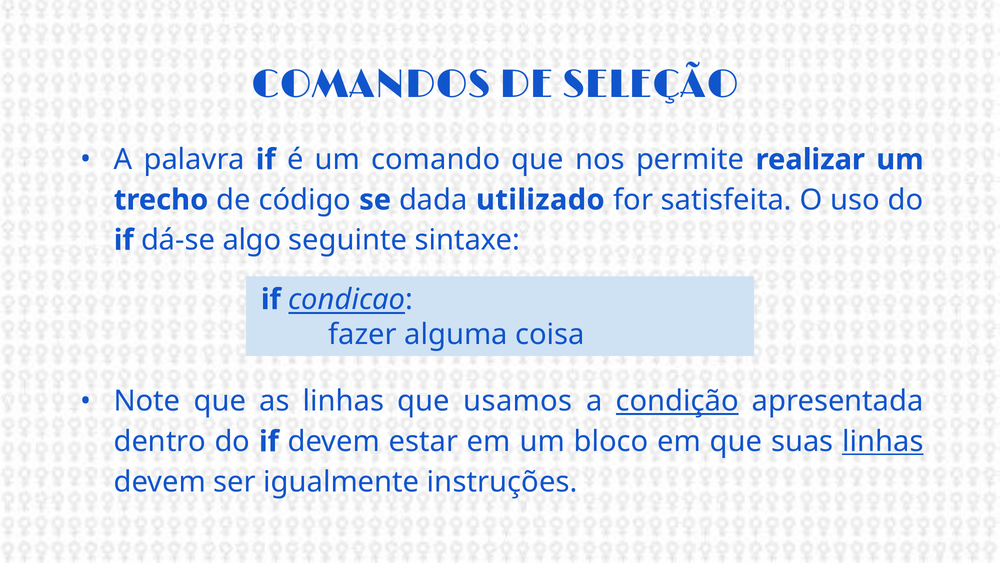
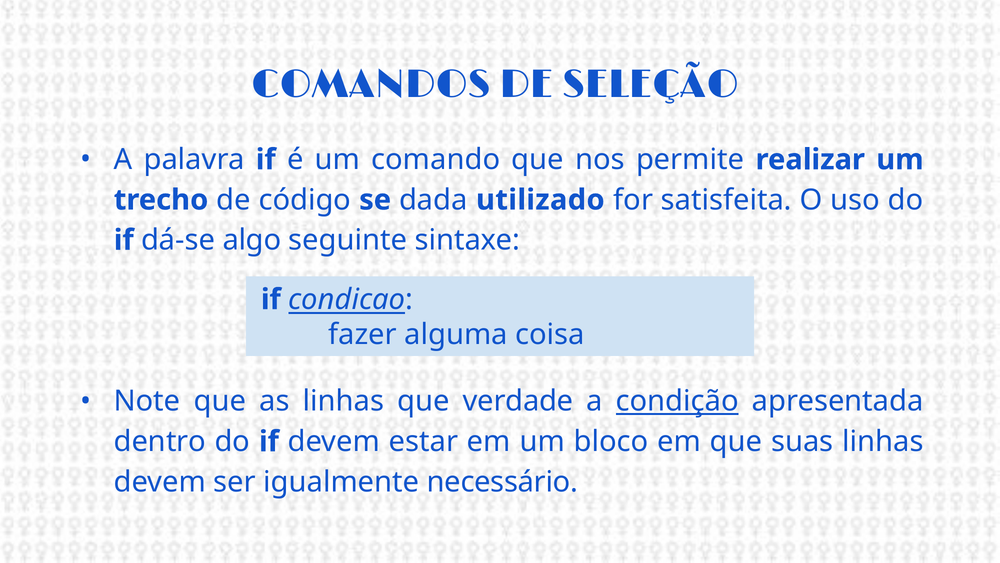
usamos: usamos -> verdade (518, 401)
linhas underline: present -> none (883, 441)
instruções: instruções -> necessário (502, 481)
